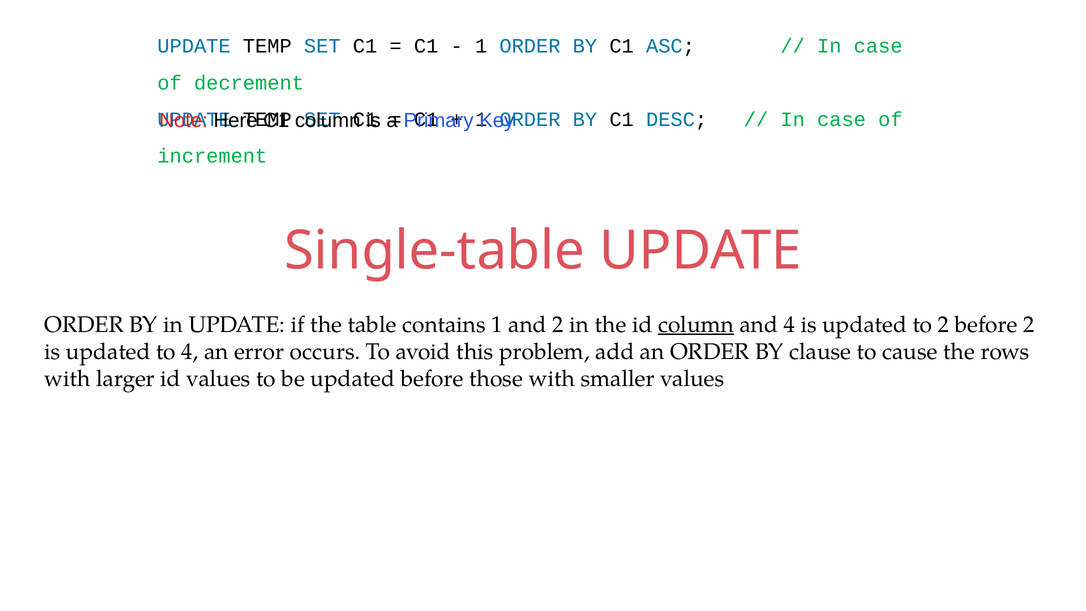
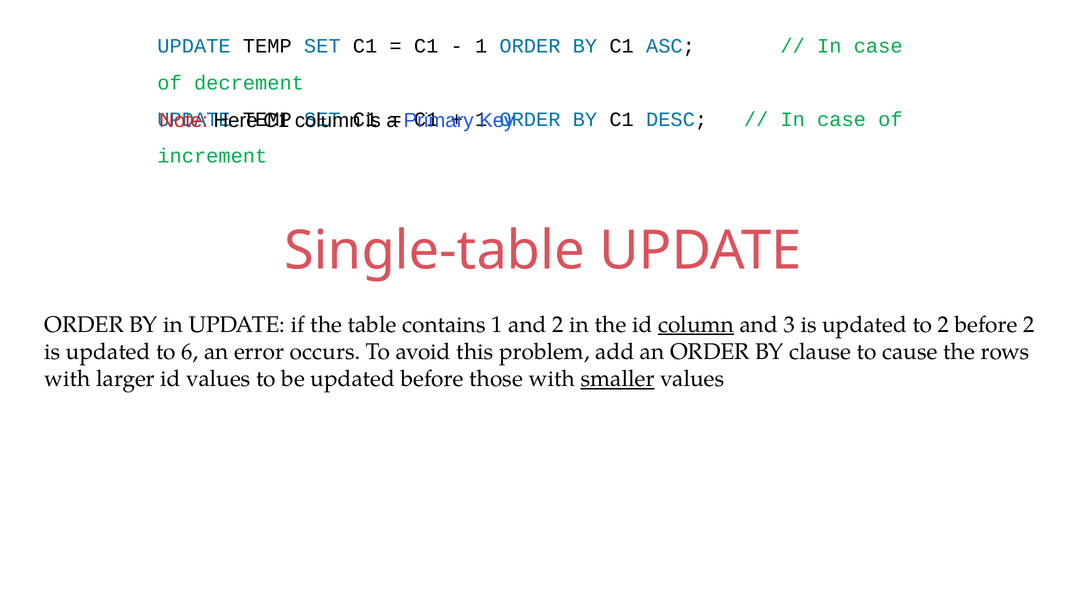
and 4: 4 -> 3 (789, 325)
to 4: 4 -> 6 (190, 352)
smaller underline: none -> present (618, 379)
